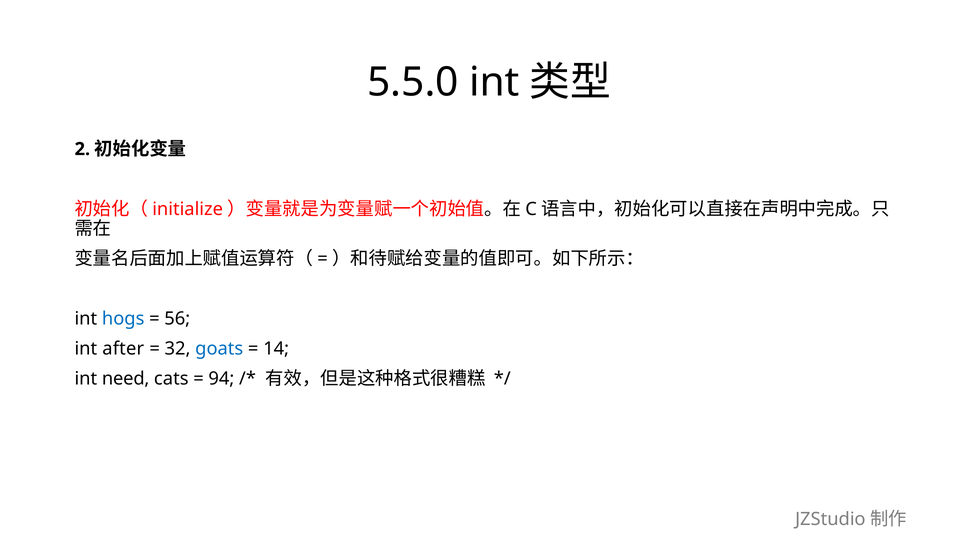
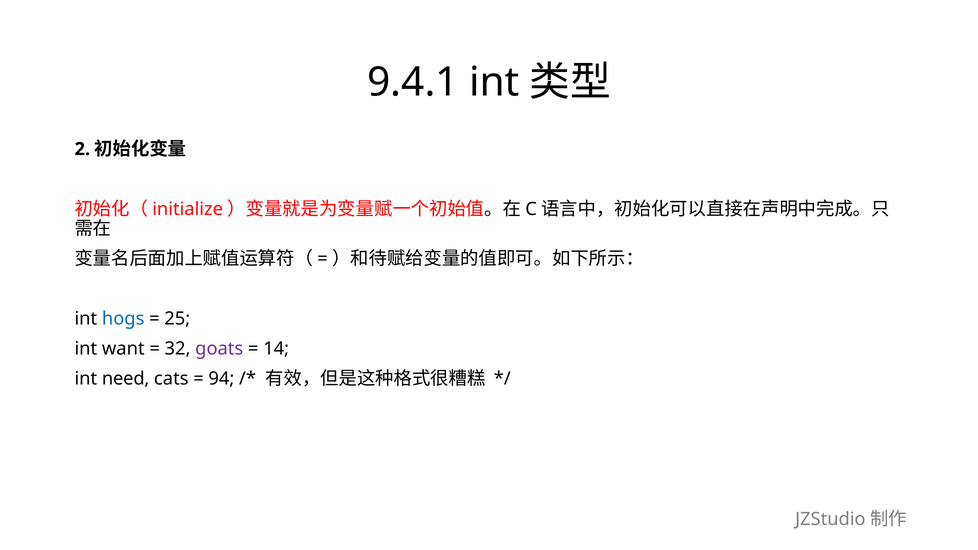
5.5.0: 5.5.0 -> 9.4.1 (413, 82)
56: 56 -> 25 (177, 319)
after: after -> want (123, 349)
goats colour: blue -> purple (219, 349)
